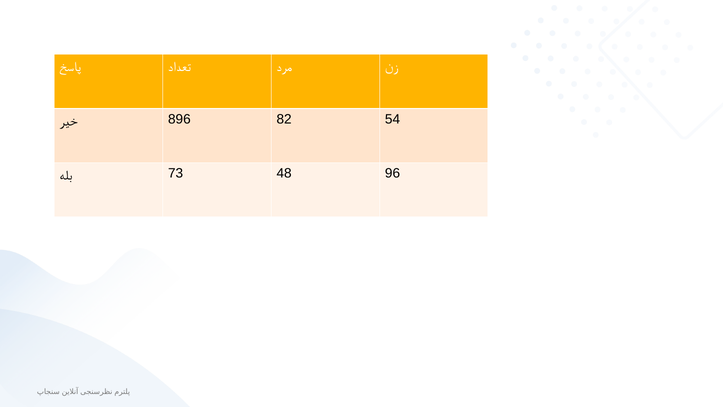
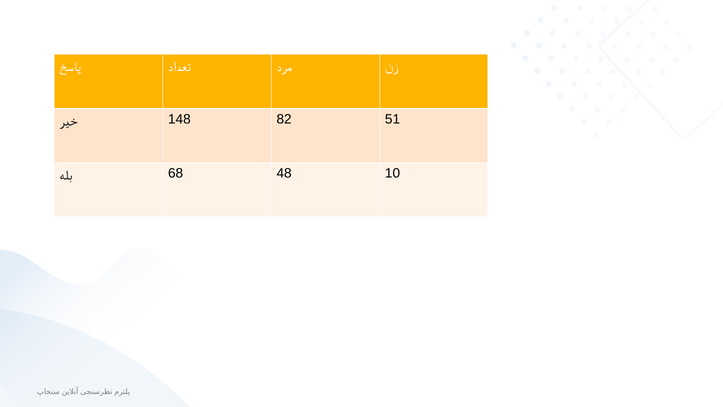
896: 896 -> 148 (179, 119)
54: 54 -> 51 (393, 119)
73: 73 -> 68 (176, 173)
96: 96 -> 10 (393, 173)
